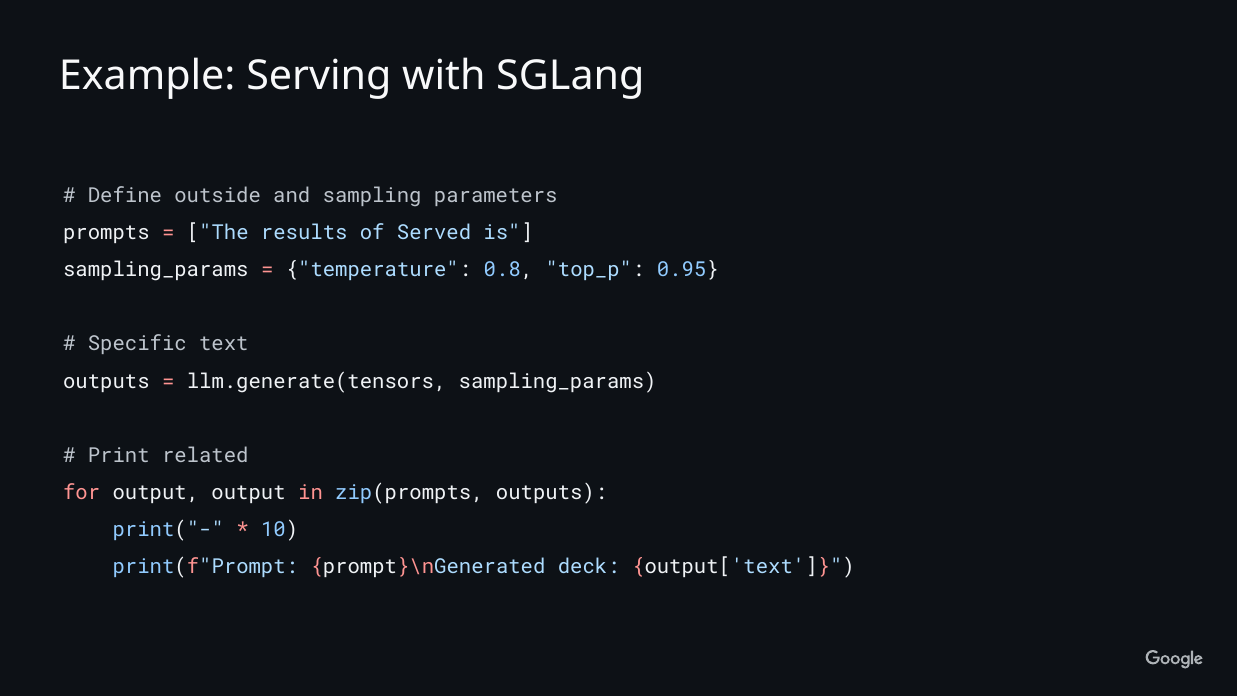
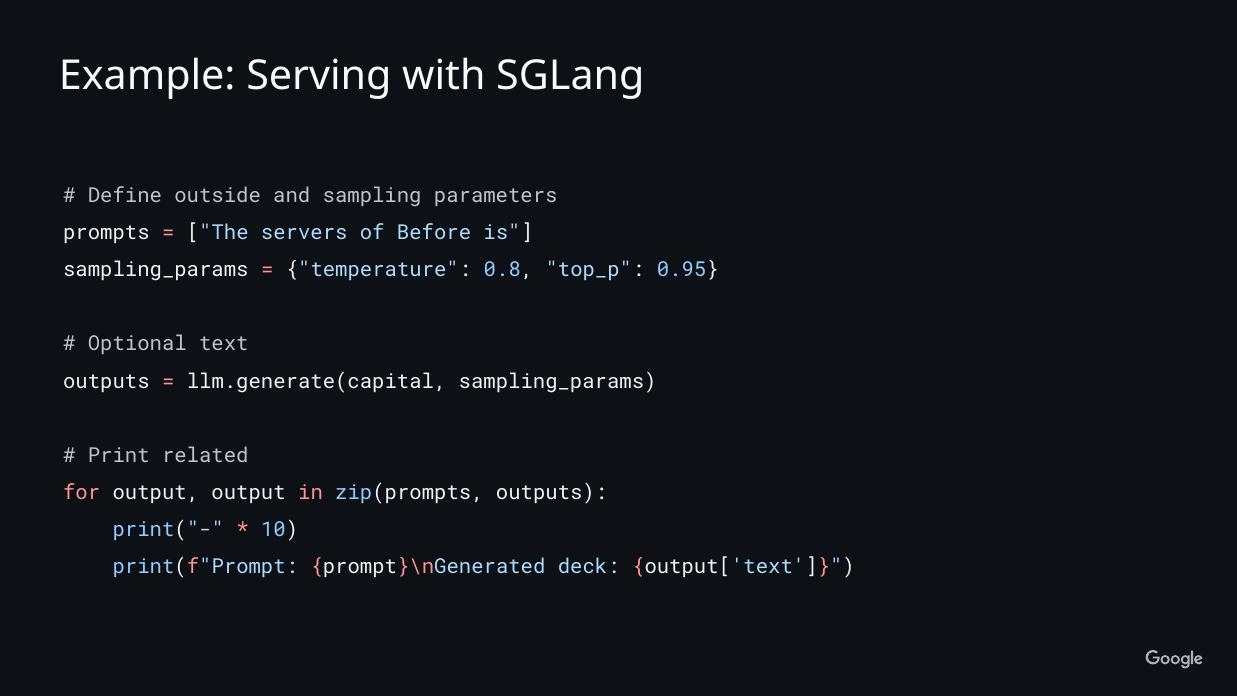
results: results -> servers (304, 233)
Served: Served -> Before (434, 233)
Specific: Specific -> Optional (137, 344)
llm.generate(tensors: llm.generate(tensors -> llm.generate(capital (317, 381)
